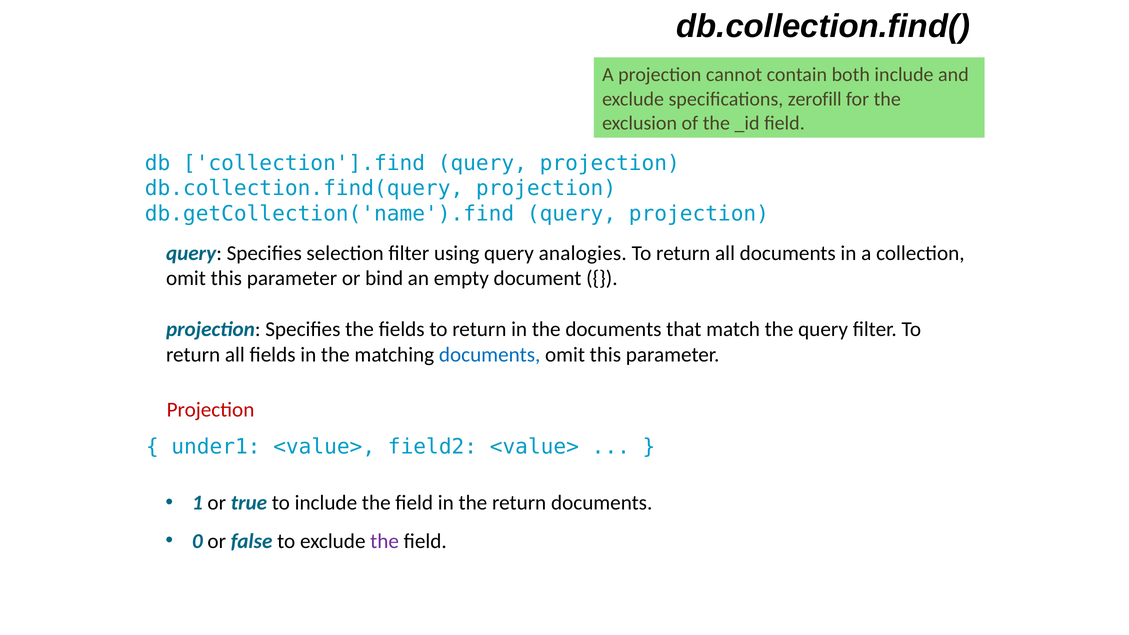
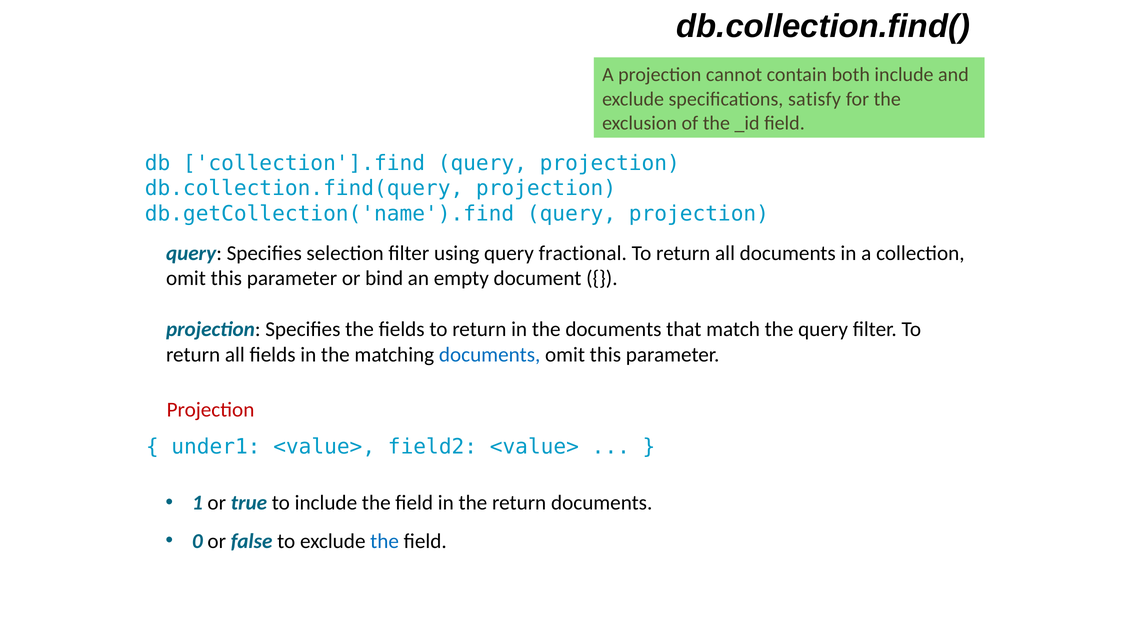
zerofill: zerofill -> satisfy (815, 99)
analogies: analogies -> fractional (583, 253)
the colour: purple -> blue (385, 541)
